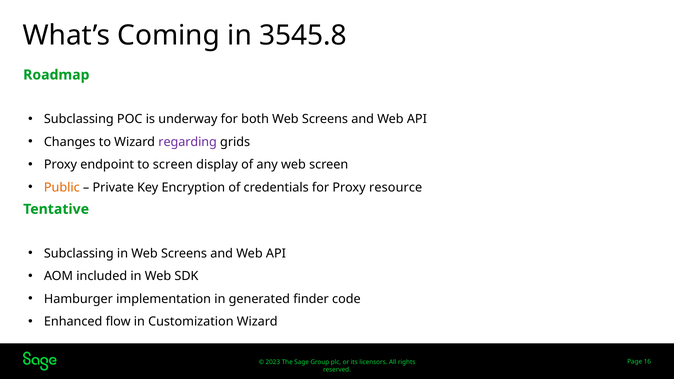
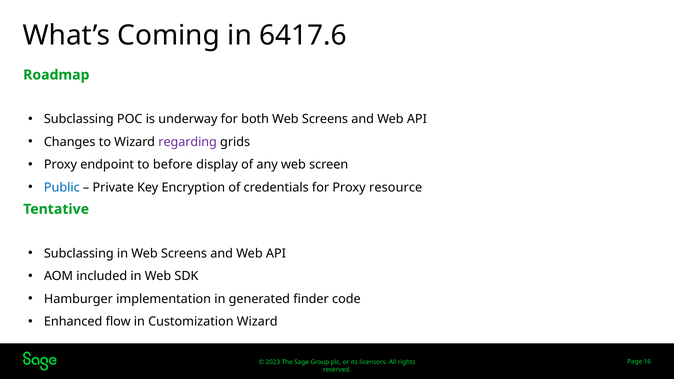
3545.8: 3545.8 -> 6417.6 (303, 35)
to screen: screen -> before (173, 165)
Public colour: orange -> blue (62, 187)
